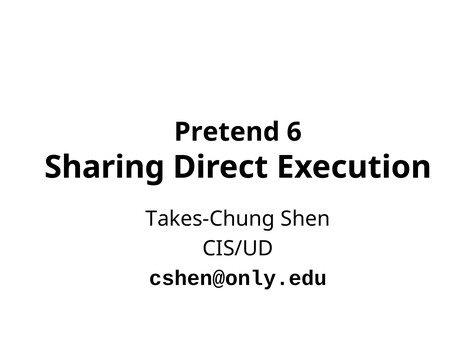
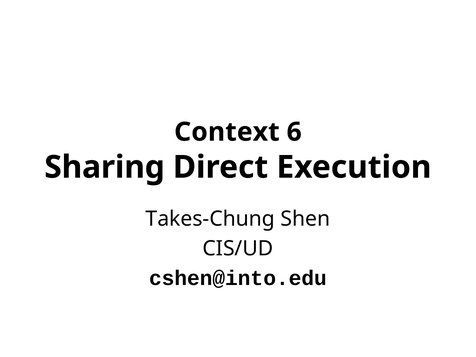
Pretend: Pretend -> Context (227, 132)
cshen@only.edu: cshen@only.edu -> cshen@into.edu (238, 278)
